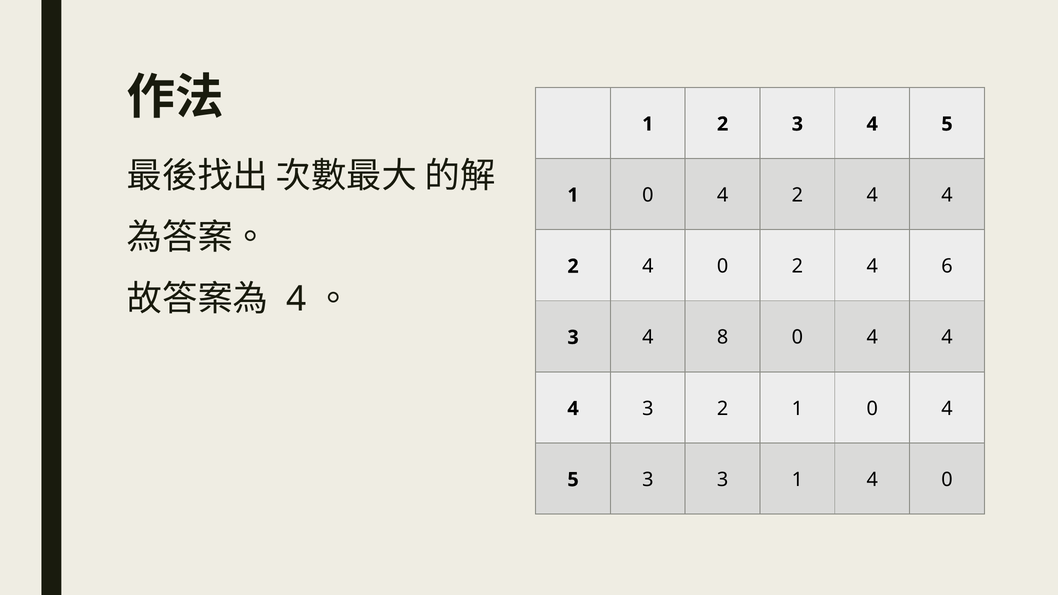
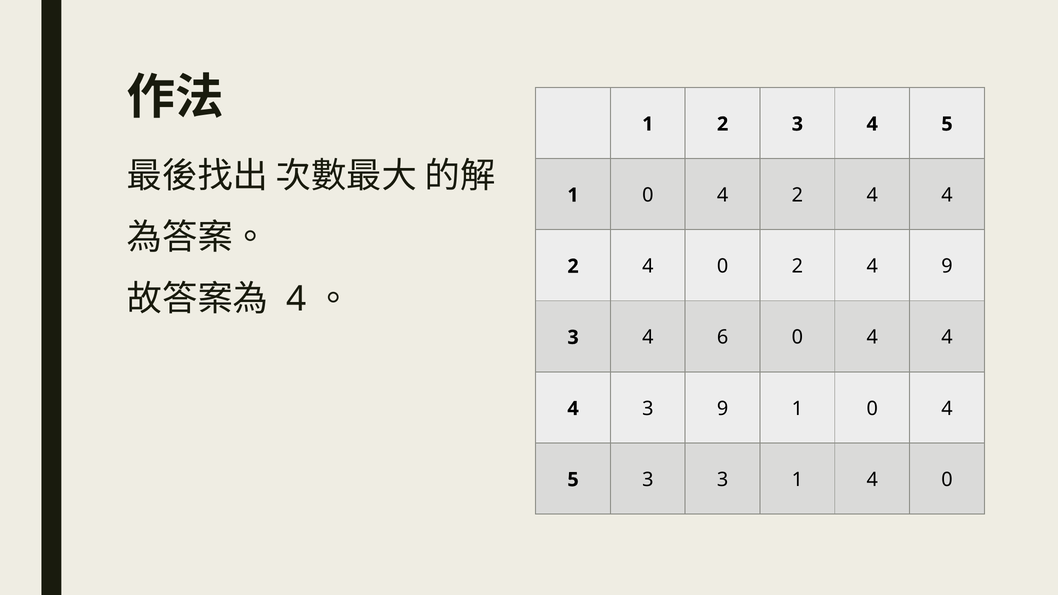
4 6: 6 -> 9 (947, 266)
8: 8 -> 6 (723, 337)
3 2: 2 -> 9 (723, 409)
